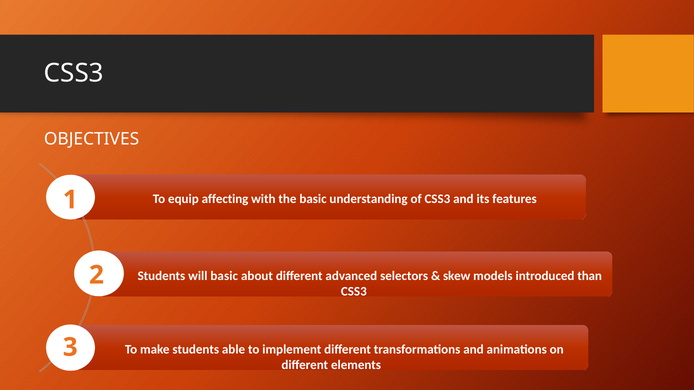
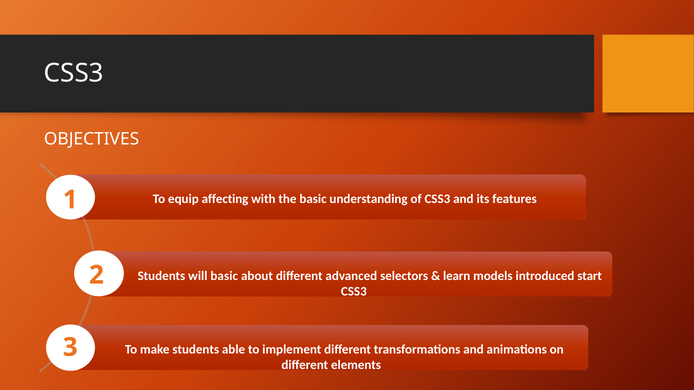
skew: skew -> learn (457, 276)
than: than -> start (590, 276)
